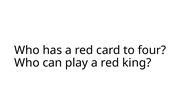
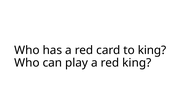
to four: four -> king (152, 51)
